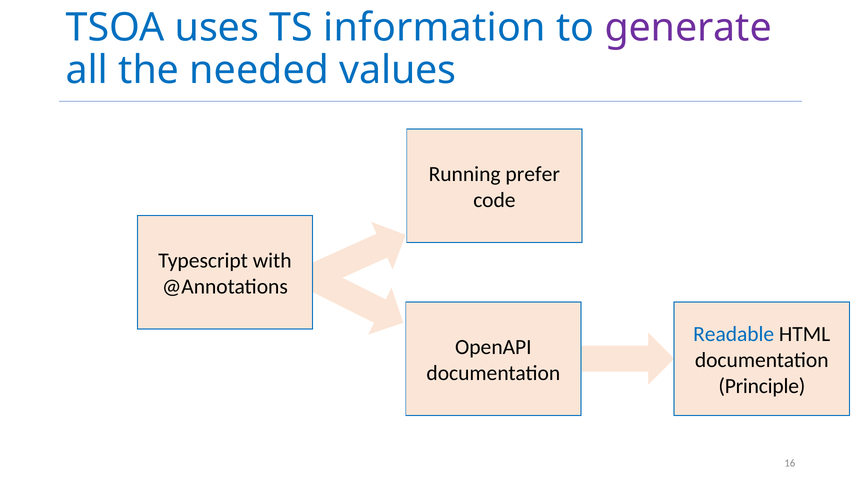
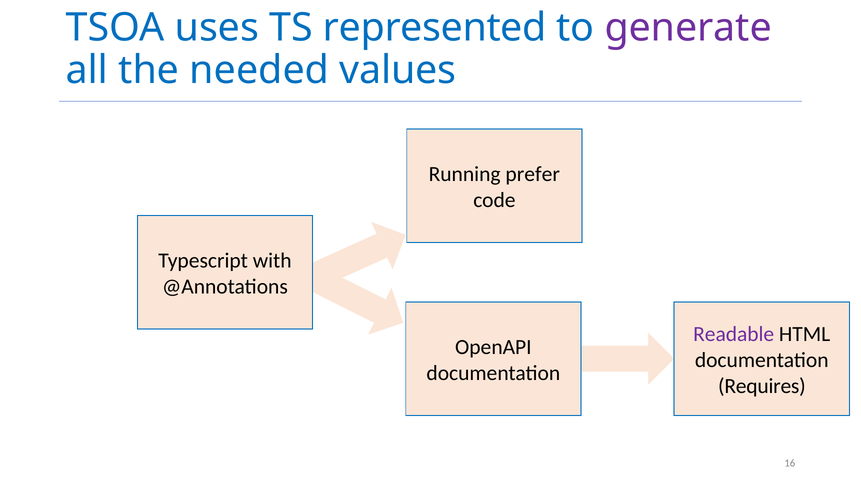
information: information -> represented (435, 28)
Readable colour: blue -> purple (734, 334)
Principle: Principle -> Requires (762, 386)
